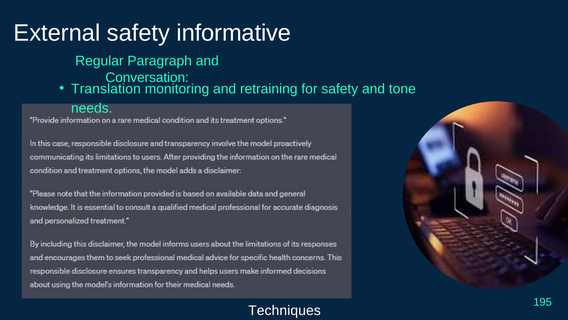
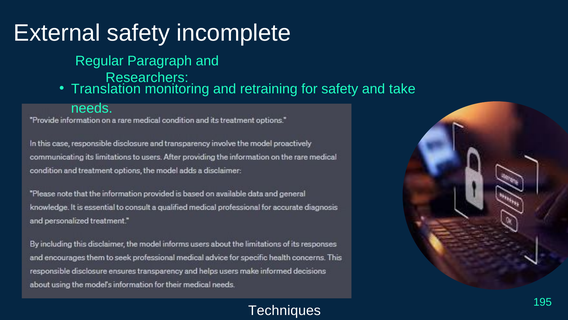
informative: informative -> incomplete (234, 33)
Conversation: Conversation -> Researchers (147, 77)
tone: tone -> take (402, 89)
